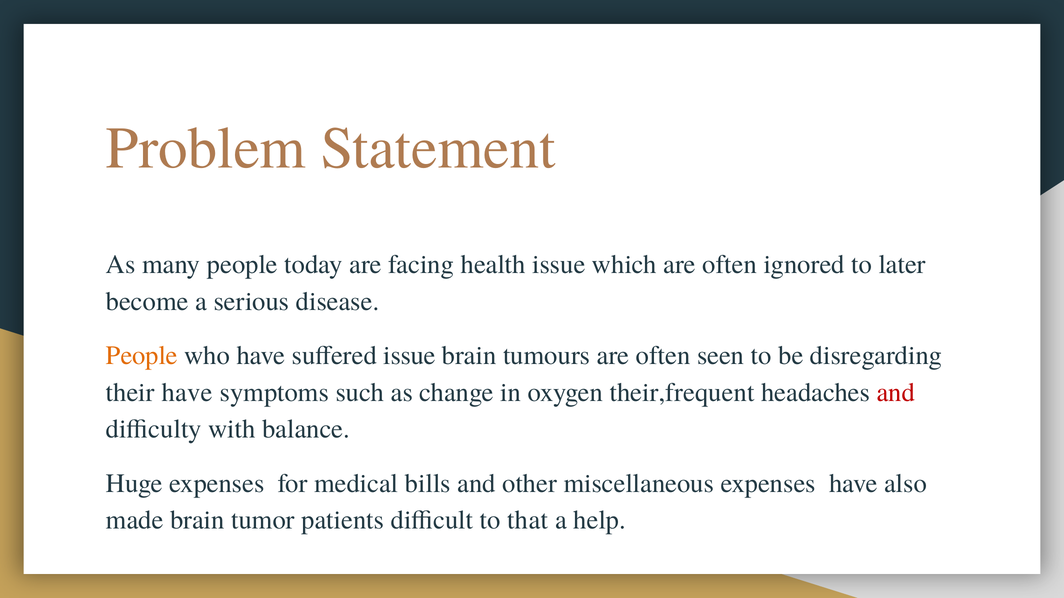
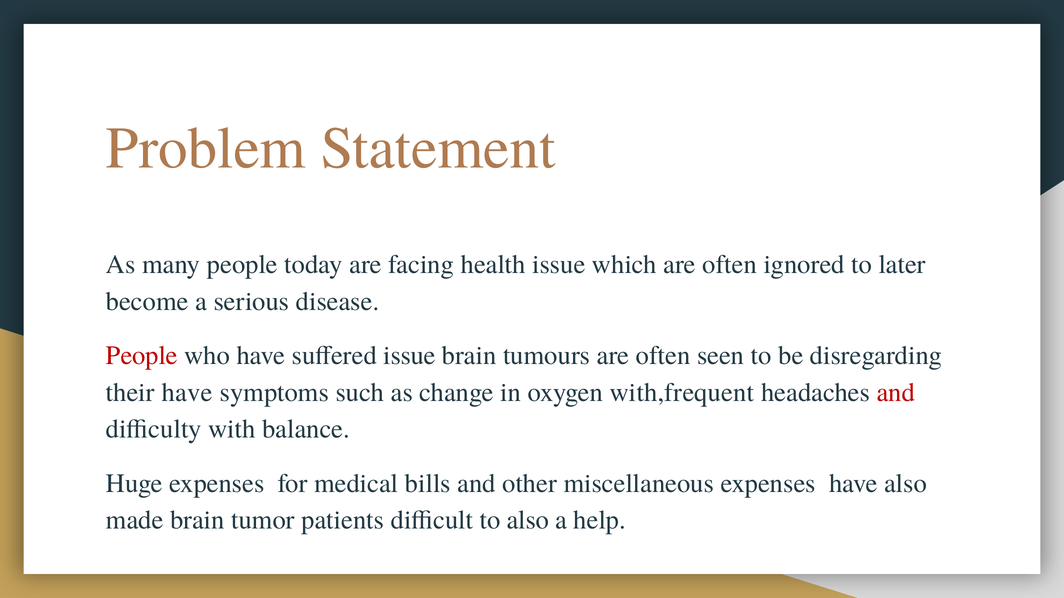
People colour: orange -> red (142, 356)
their,frequent: their,frequent -> with,frequent (682, 393)
to that: that -> also (528, 520)
